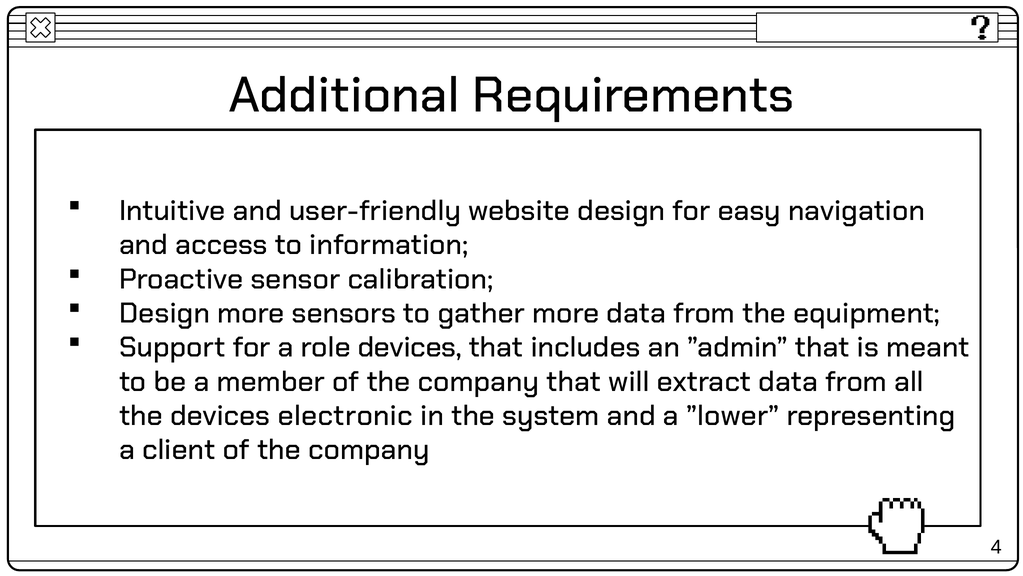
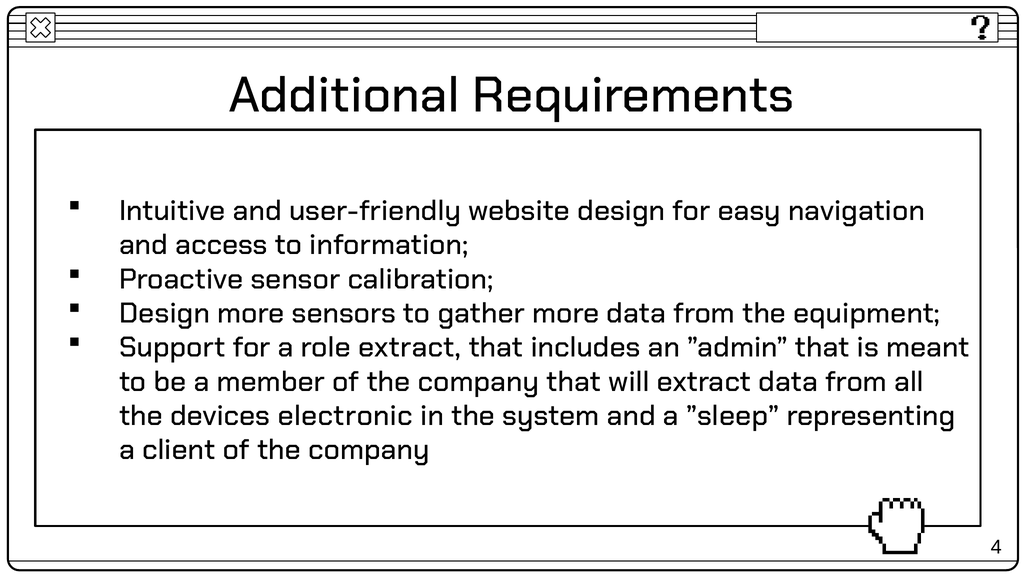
role devices: devices -> extract (410, 347)
”lower: ”lower -> ”sleep (733, 415)
